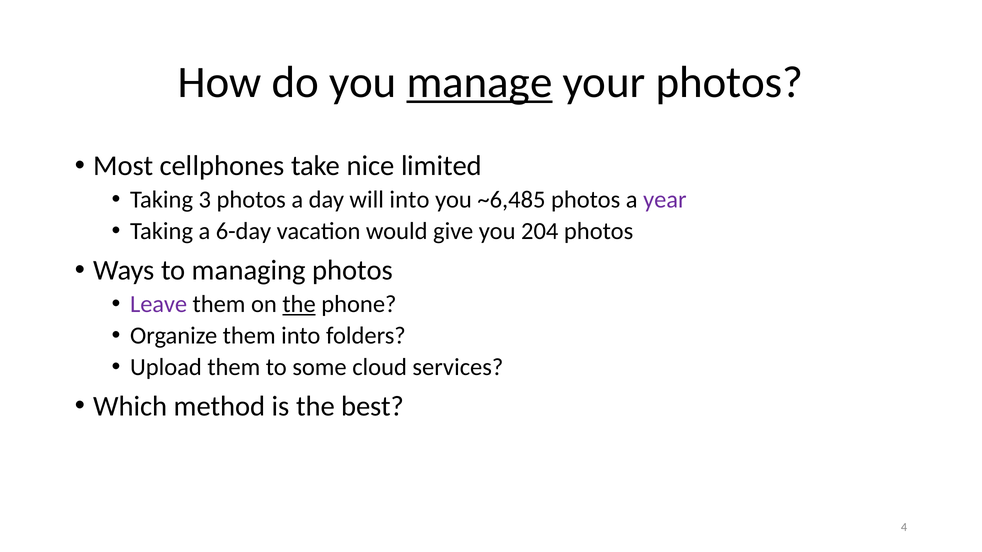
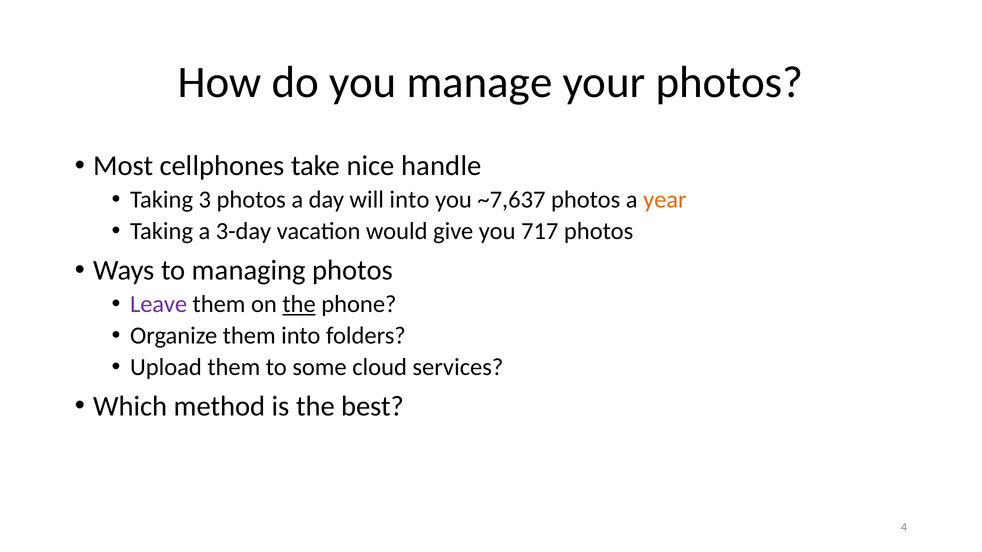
manage underline: present -> none (479, 82)
limited: limited -> handle (441, 166)
~6,485: ~6,485 -> ~7,637 (511, 200)
year colour: purple -> orange (665, 200)
6-day: 6-day -> 3-day (244, 231)
204: 204 -> 717 (540, 231)
